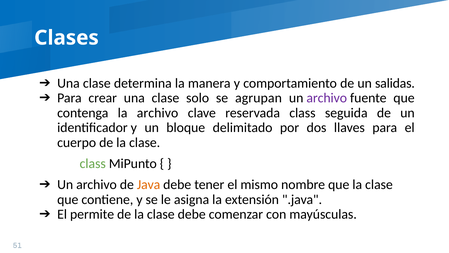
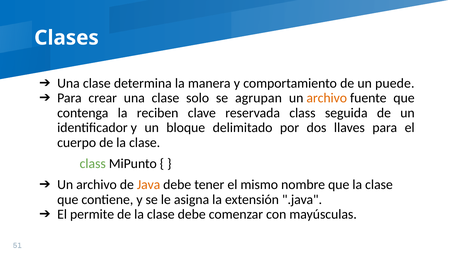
salidas: salidas -> puede (395, 83)
archivo colour: purple -> orange (327, 98)
la archivo: archivo -> reciben (158, 113)
